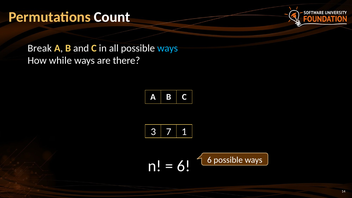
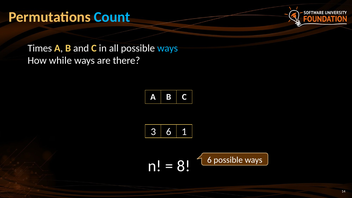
Count colour: white -> light blue (112, 17)
Break: Break -> Times (40, 48)
3 7: 7 -> 6 (169, 132)
6: 6 -> 8 (184, 166)
